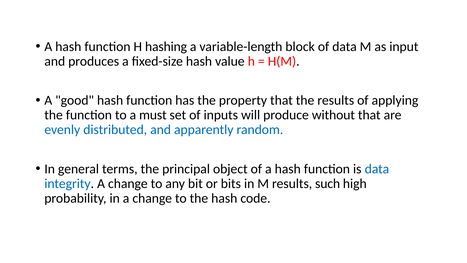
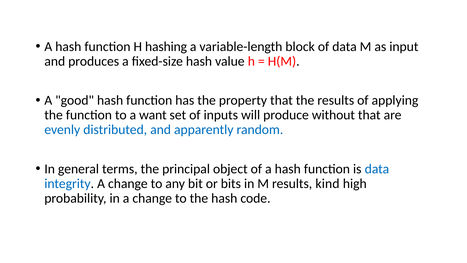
must: must -> want (153, 115)
such: such -> kind (328, 183)
